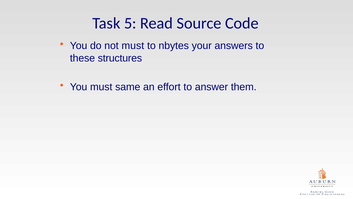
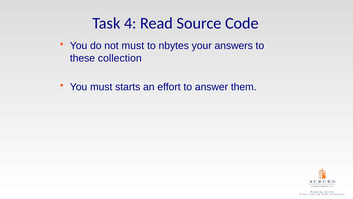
5: 5 -> 4 (130, 23)
structures: structures -> collection (120, 58)
same: same -> starts (128, 87)
